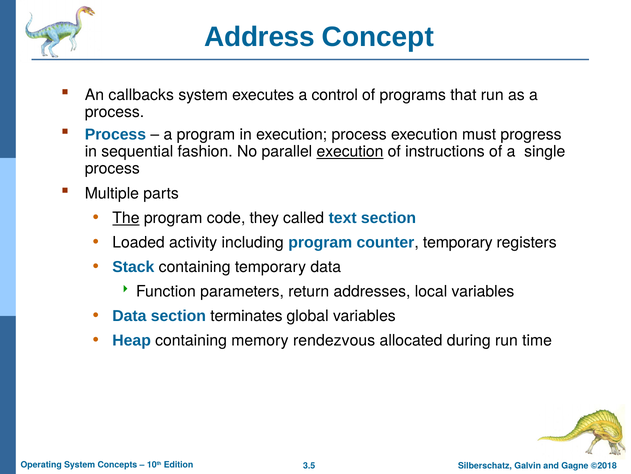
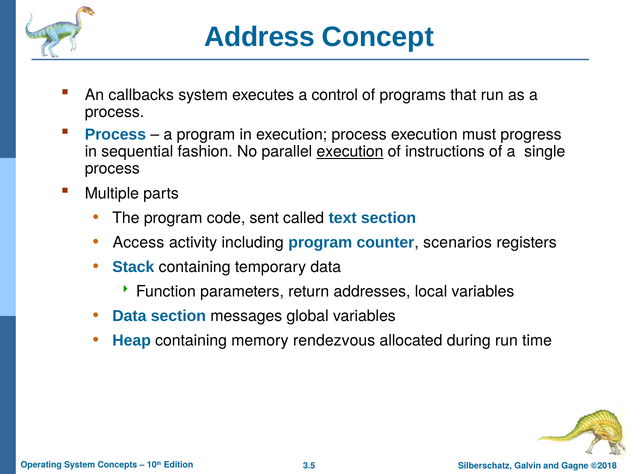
The underline: present -> none (126, 218)
they: they -> sent (264, 218)
Loaded: Loaded -> Access (138, 242)
counter temporary: temporary -> scenarios (458, 242)
terminates: terminates -> messages (246, 315)
